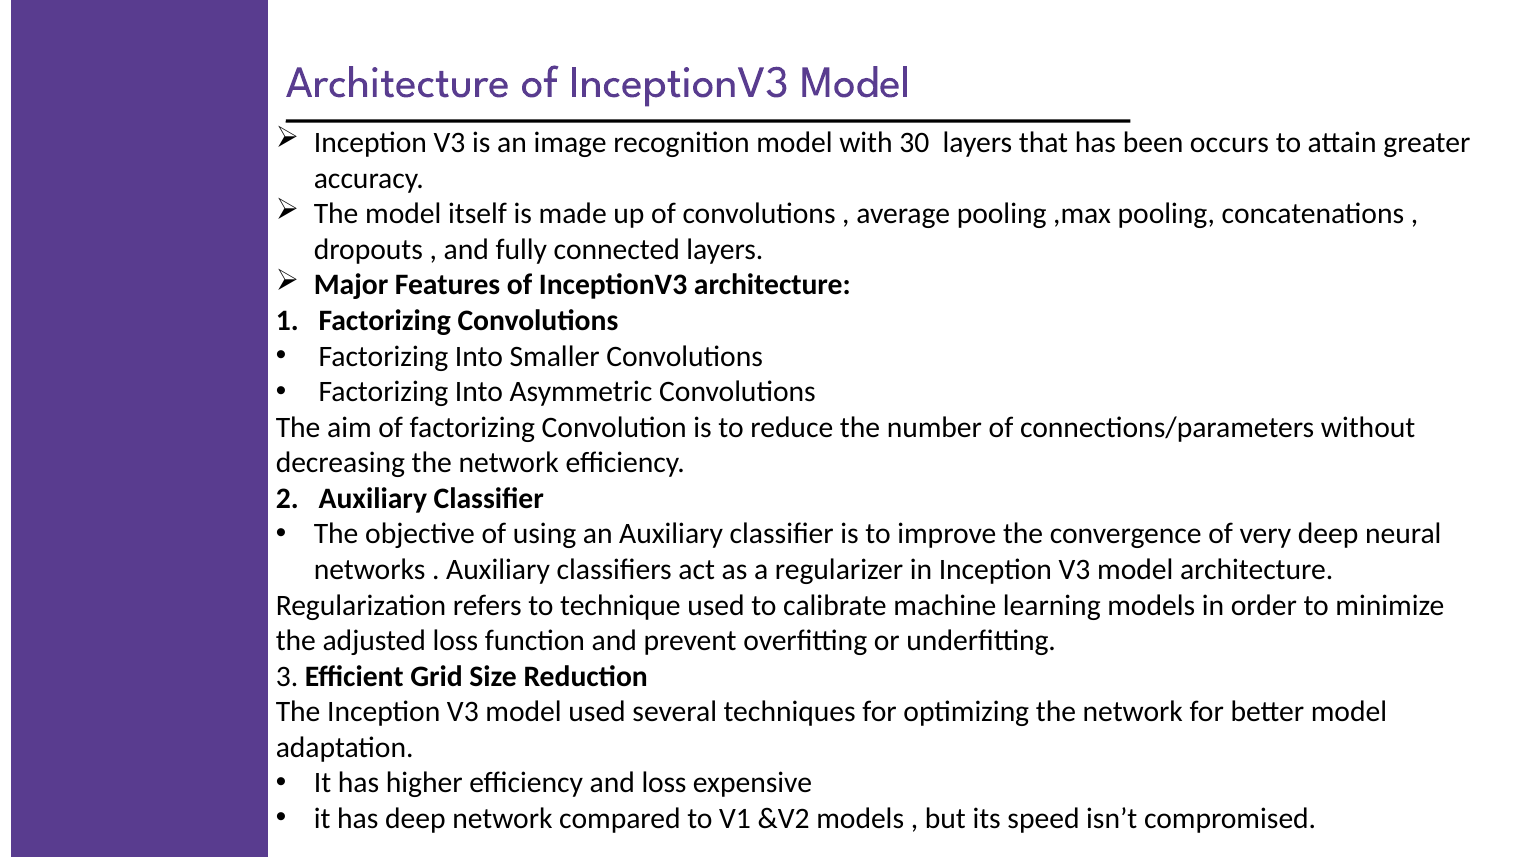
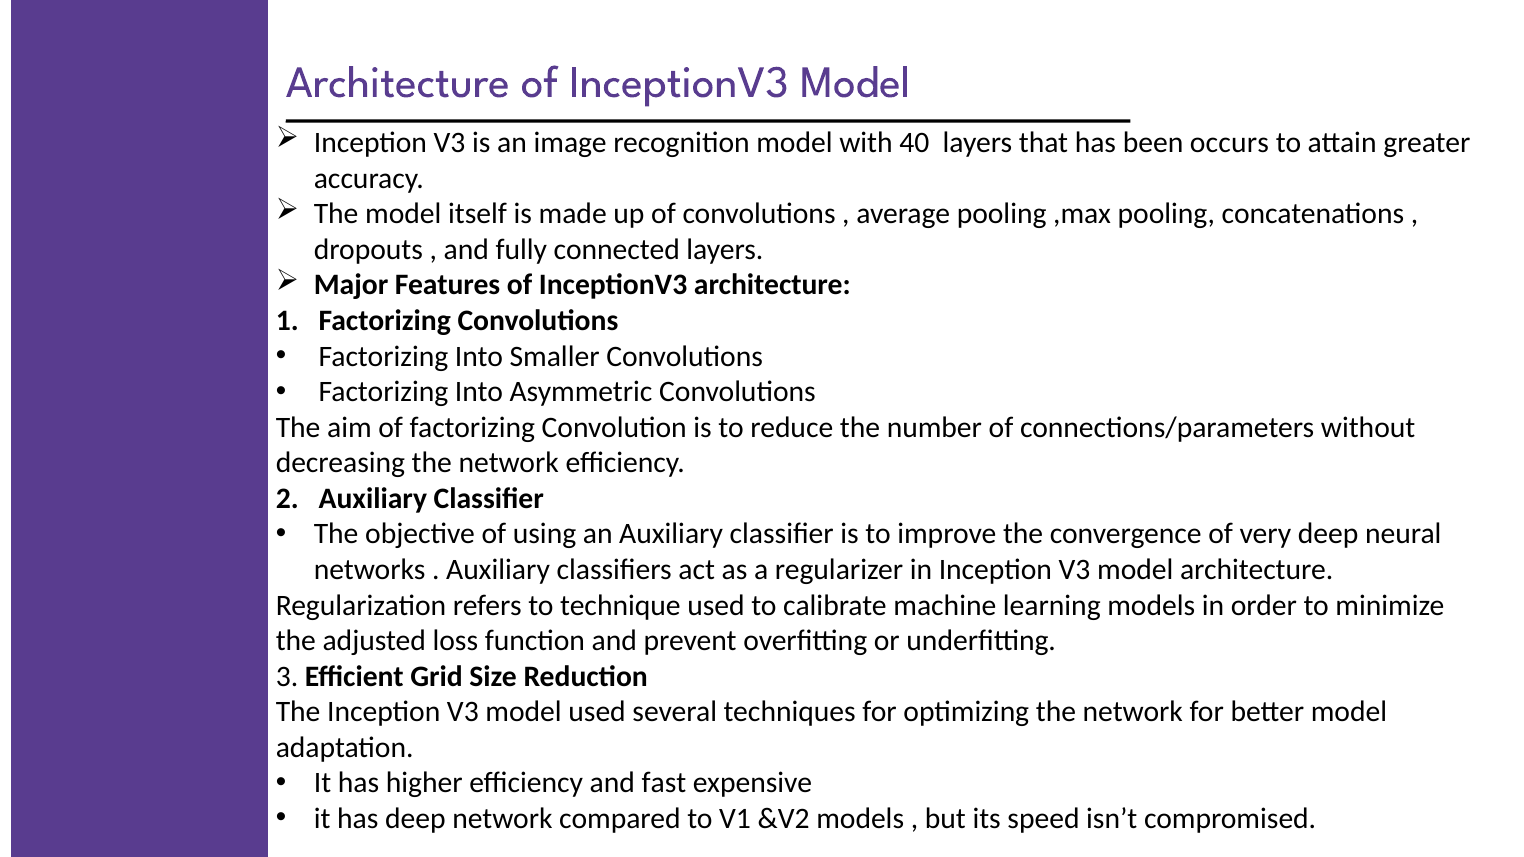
30: 30 -> 40 (914, 143)
and loss: loss -> fast (664, 783)
